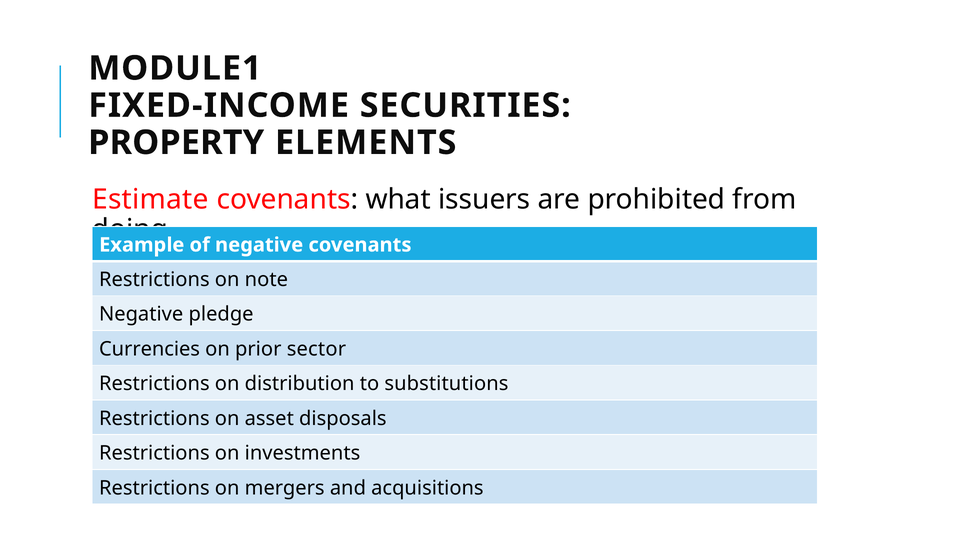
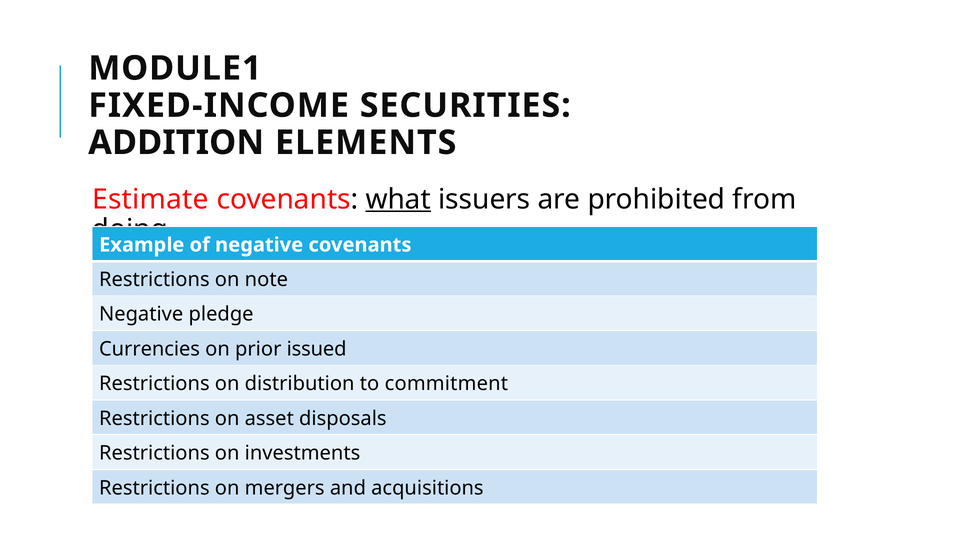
PROPERTY: PROPERTY -> ADDITION (176, 143)
what underline: none -> present (398, 199)
sector: sector -> issued (317, 349)
substitutions: substitutions -> commitment (446, 384)
